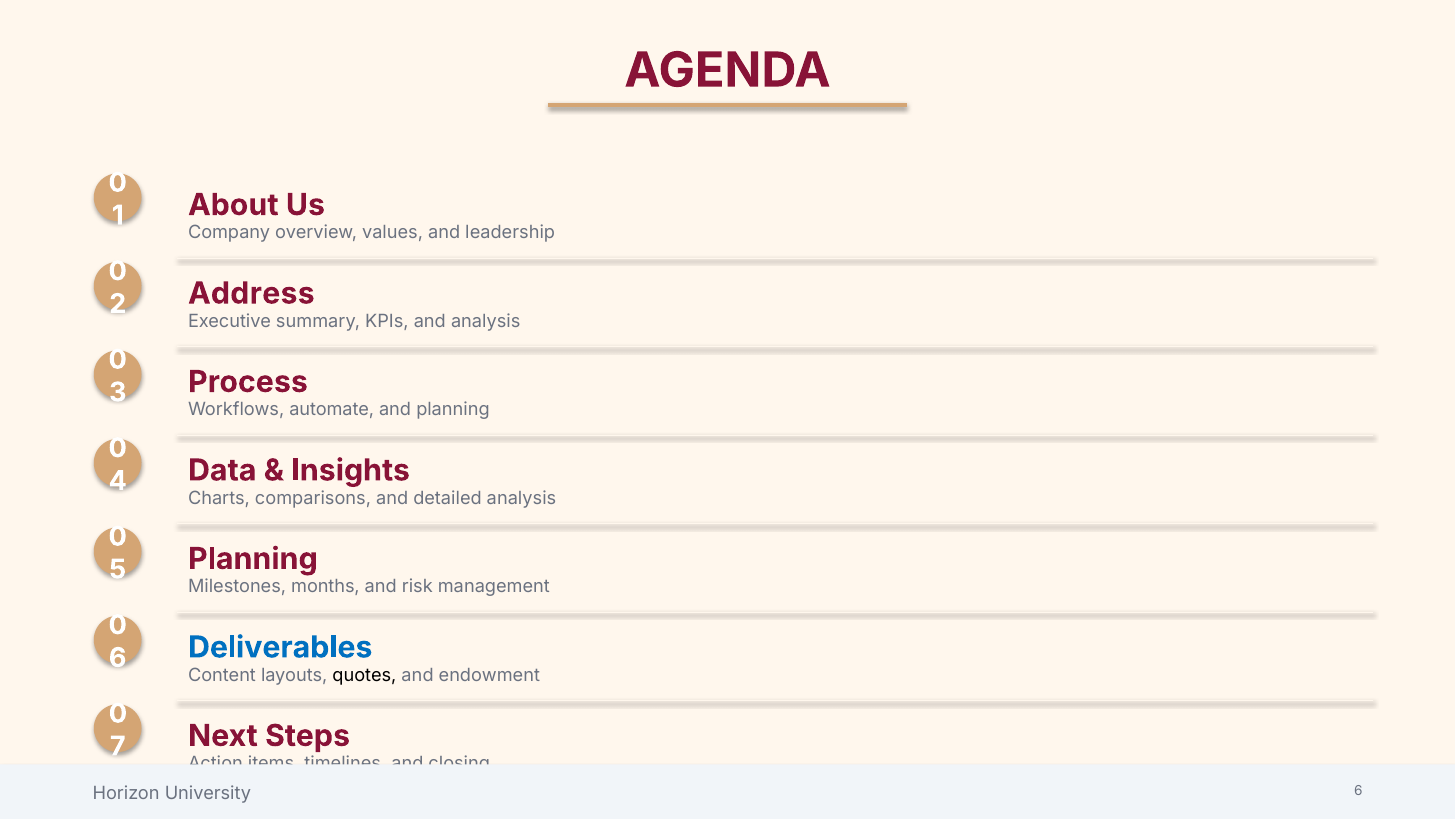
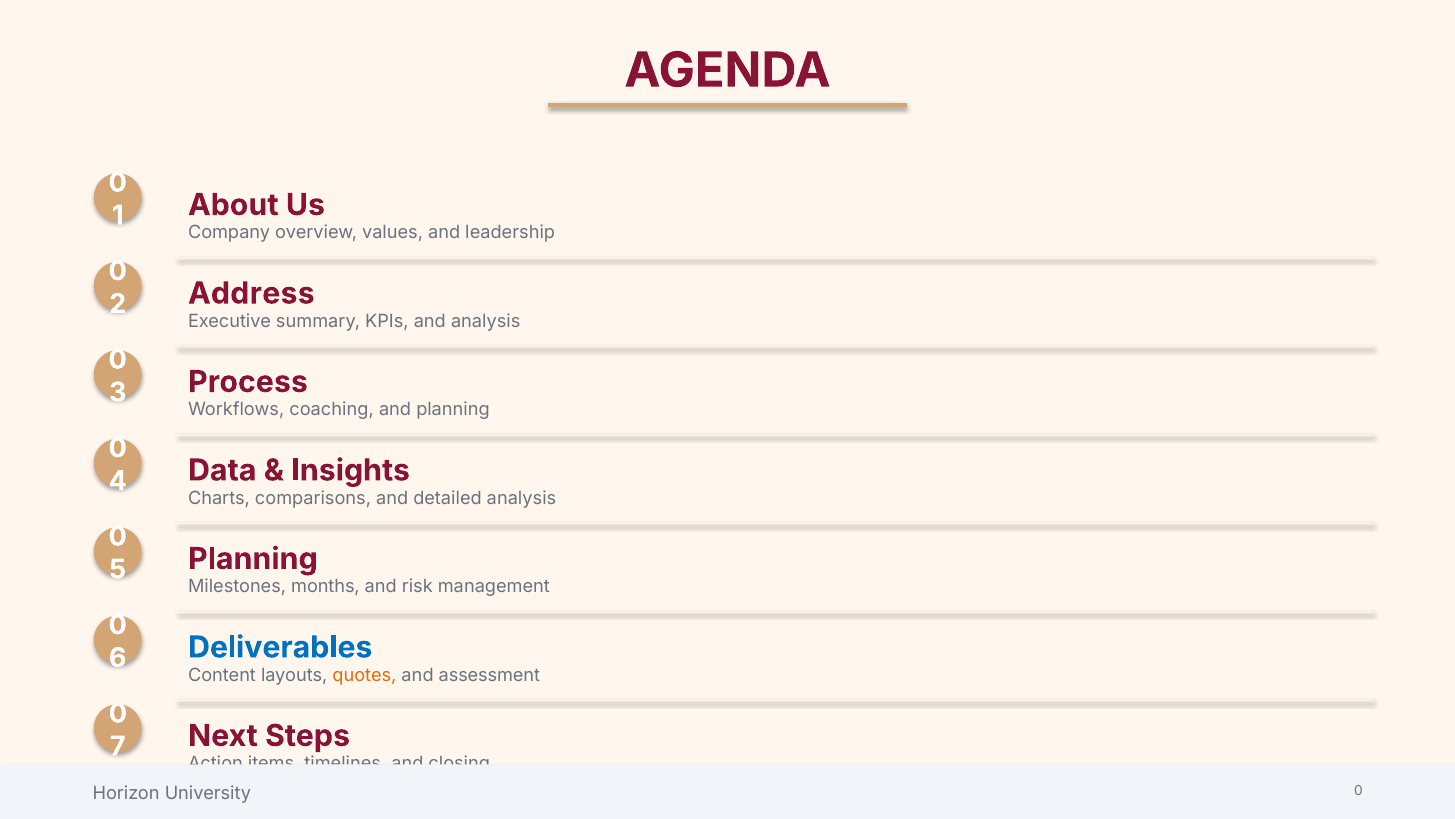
automate: automate -> coaching (332, 409)
quotes colour: black -> orange (364, 675)
endowment: endowment -> assessment (489, 675)
University 6: 6 -> 0 (1358, 790)
